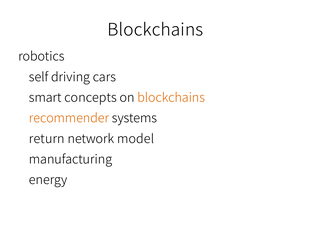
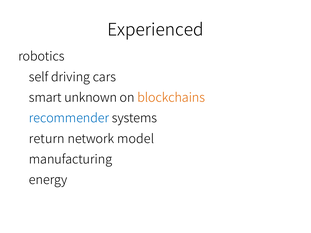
Blockchains: Blockchains -> Experienced (155, 30)
concepts: concepts -> unknown (91, 98)
recommender colour: orange -> blue (69, 118)
